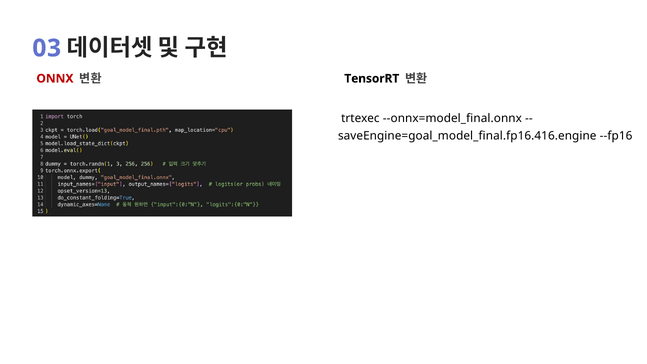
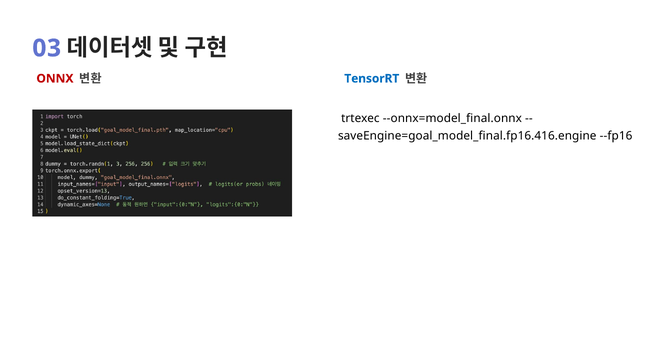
TensorRT colour: black -> blue (372, 79)
